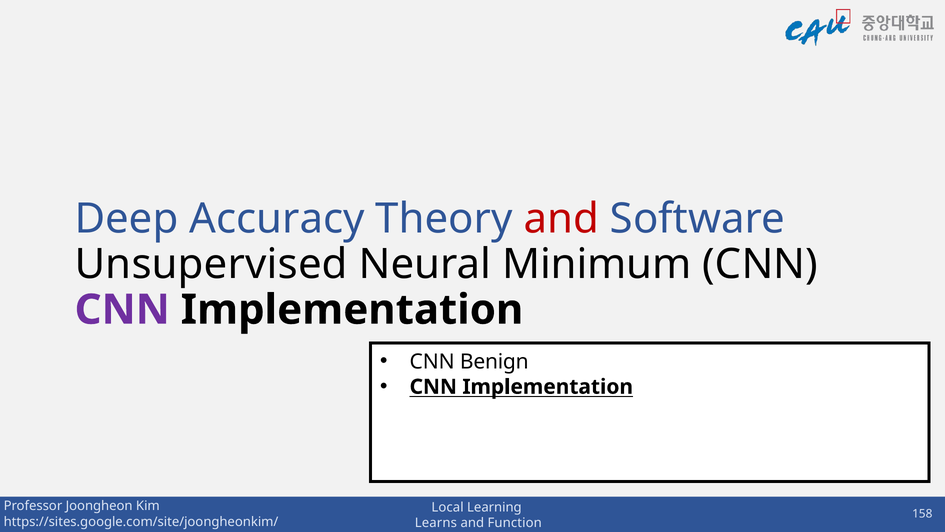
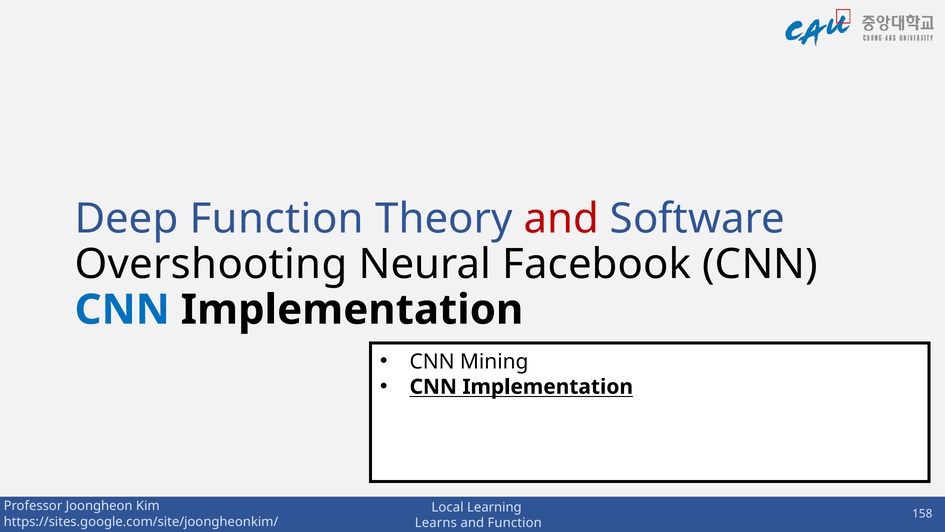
Deep Accuracy: Accuracy -> Function (277, 219)
Unsupervised: Unsupervised -> Overshooting (211, 264)
Minimum: Minimum -> Facebook (597, 264)
CNN colour: purple -> blue (122, 310)
Benign: Benign -> Mining (494, 361)
